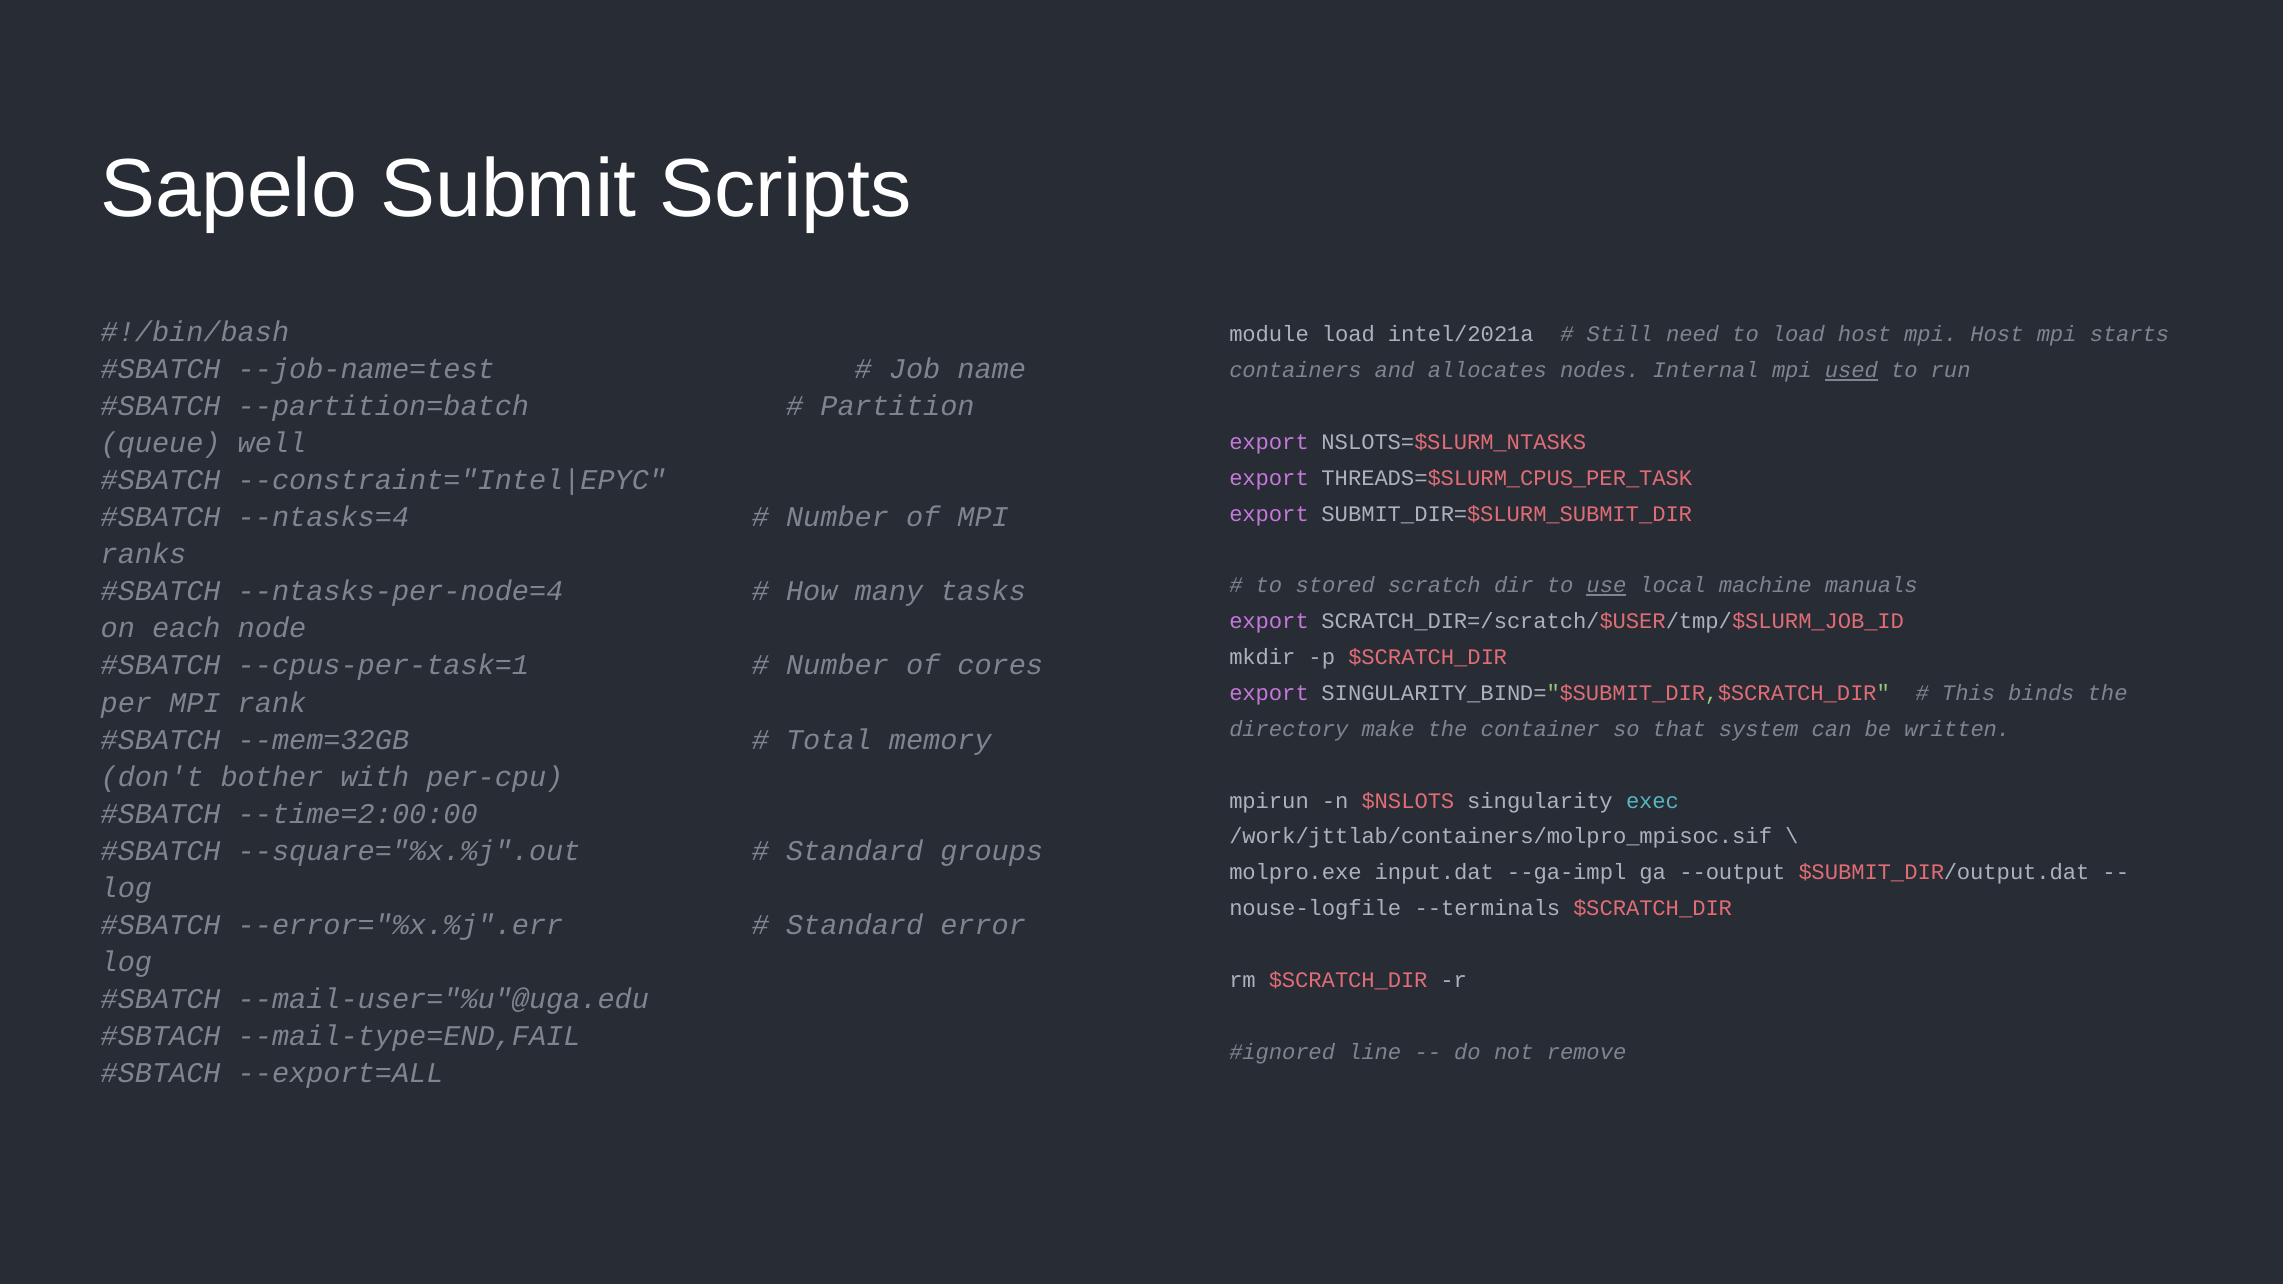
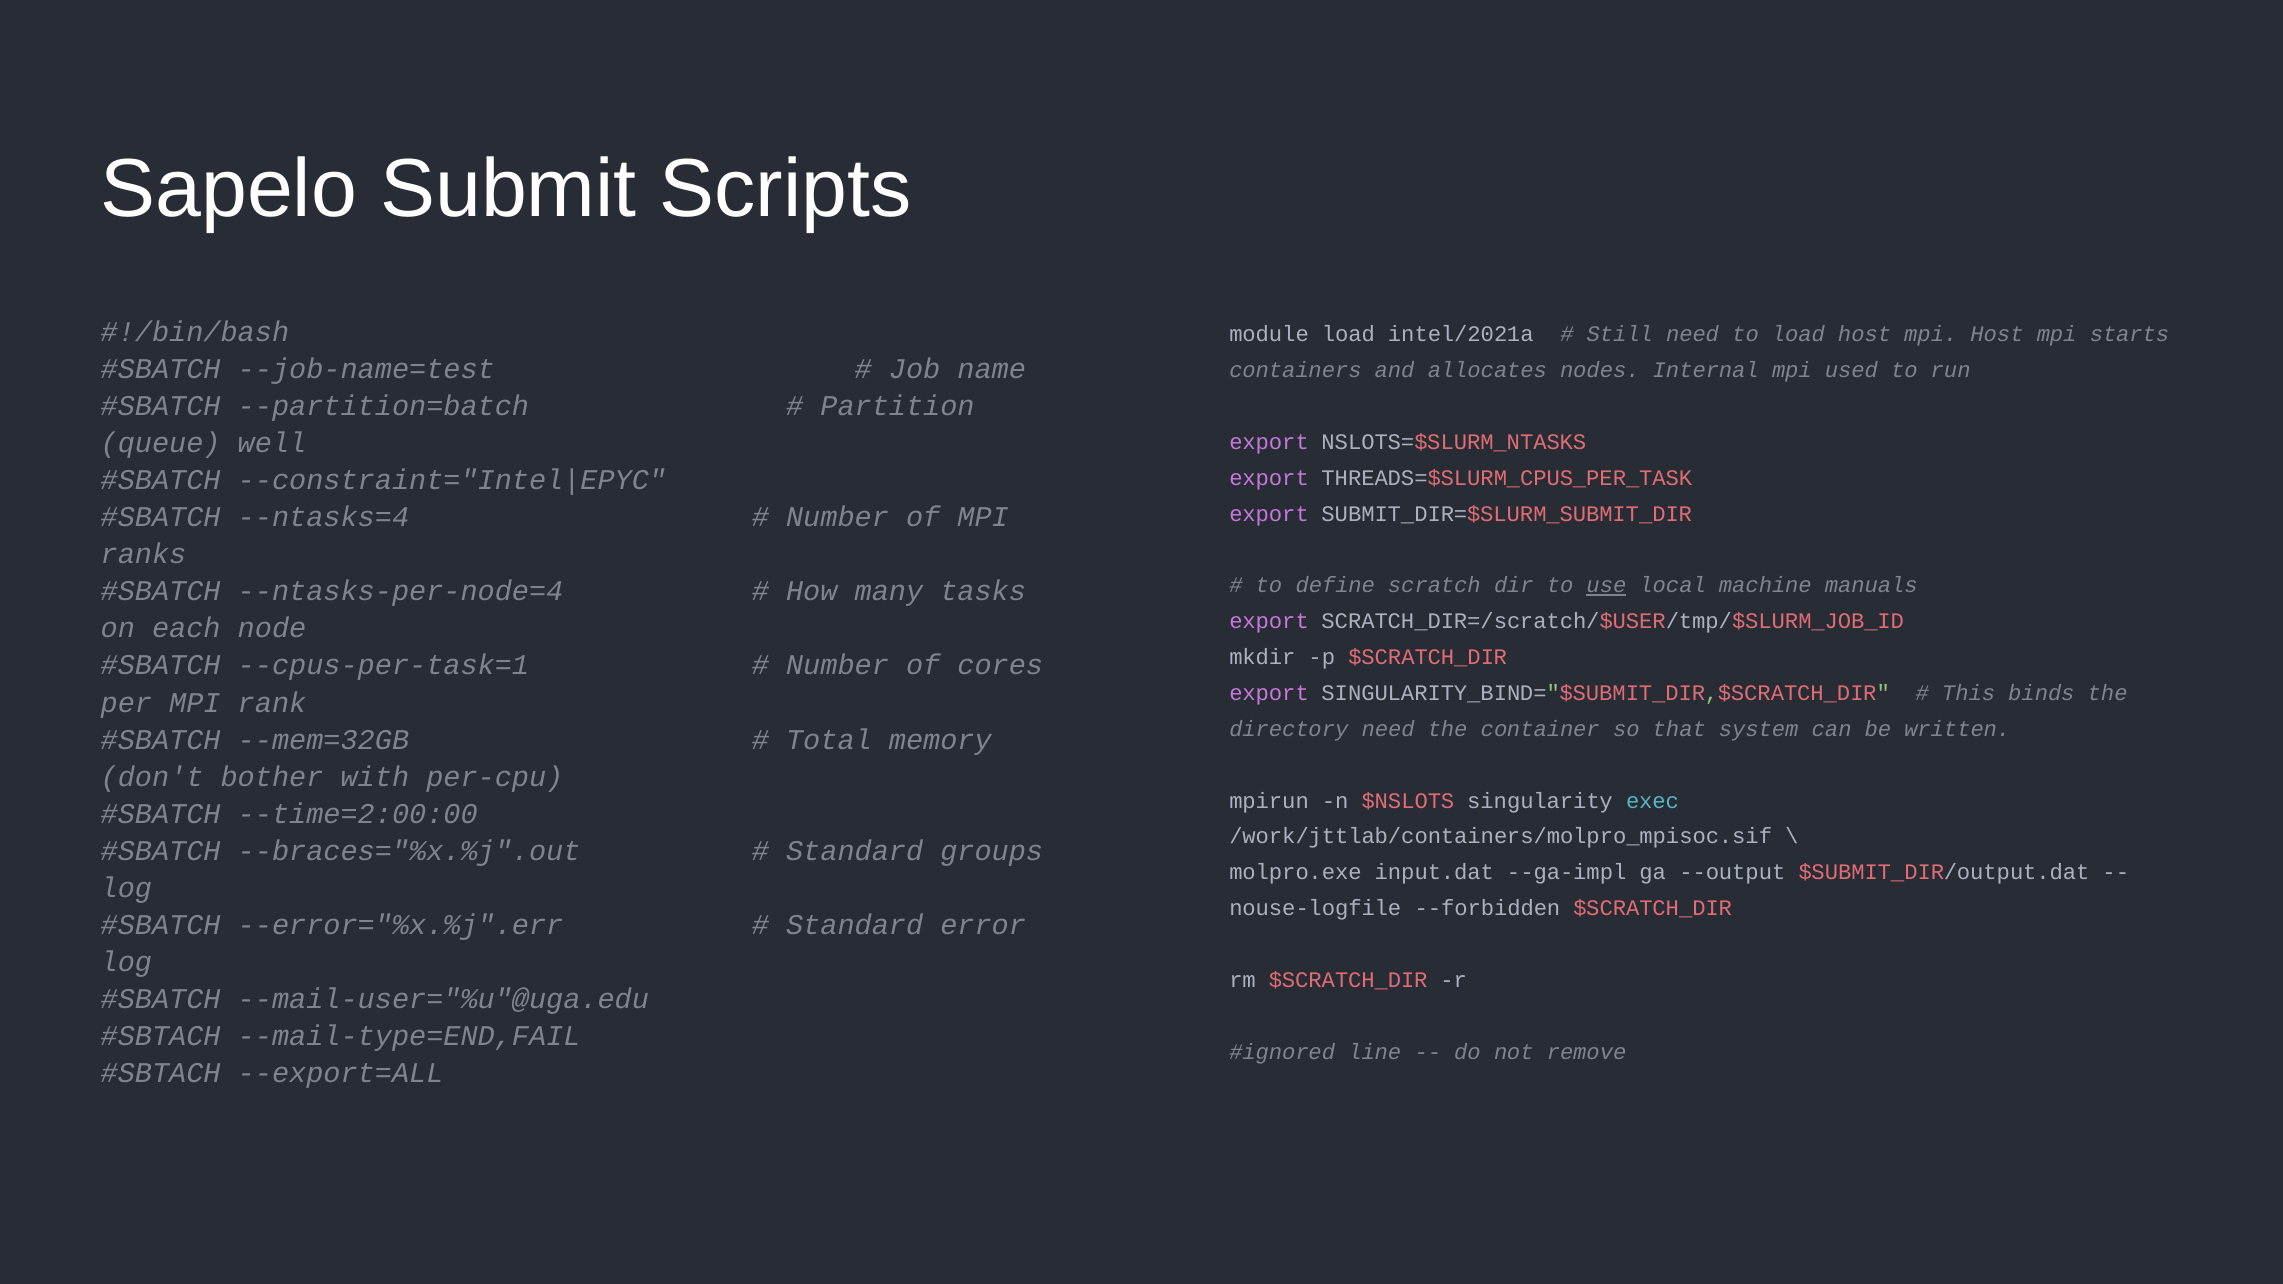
used underline: present -> none (1851, 371)
stored: stored -> define (1335, 586)
directory make: make -> need (1388, 729)
--square="%x.%j".out: --square="%x.%j".out -> --braces="%x.%j".out (409, 851)
--terminals: --terminals -> --forbidden (1487, 908)
